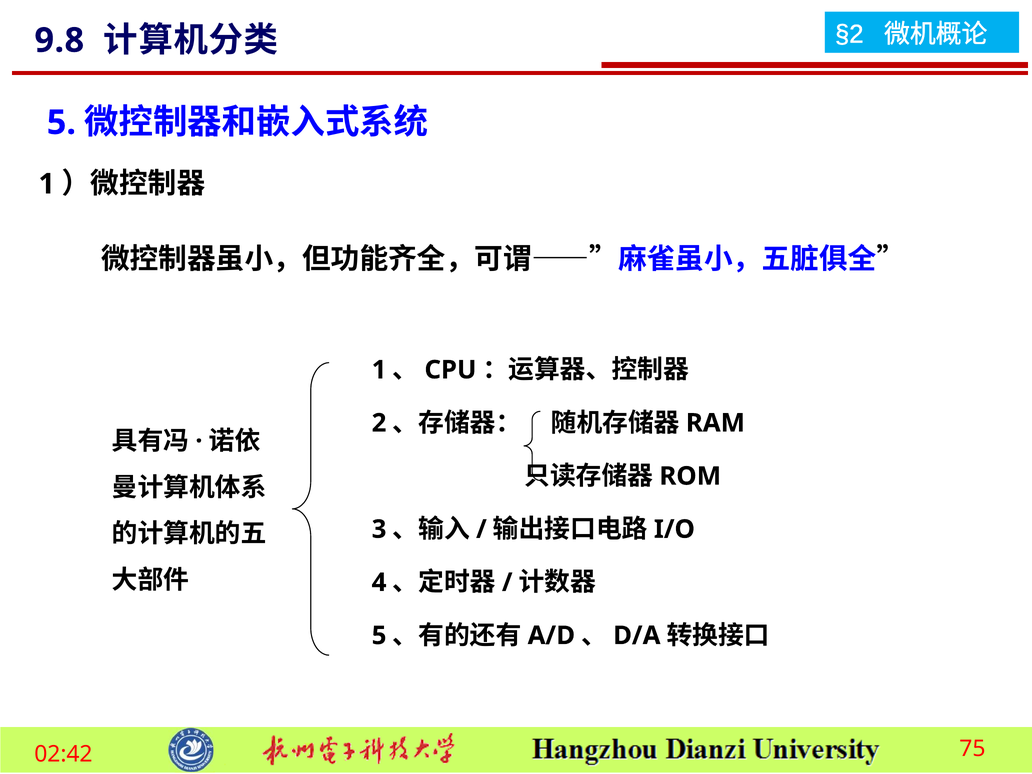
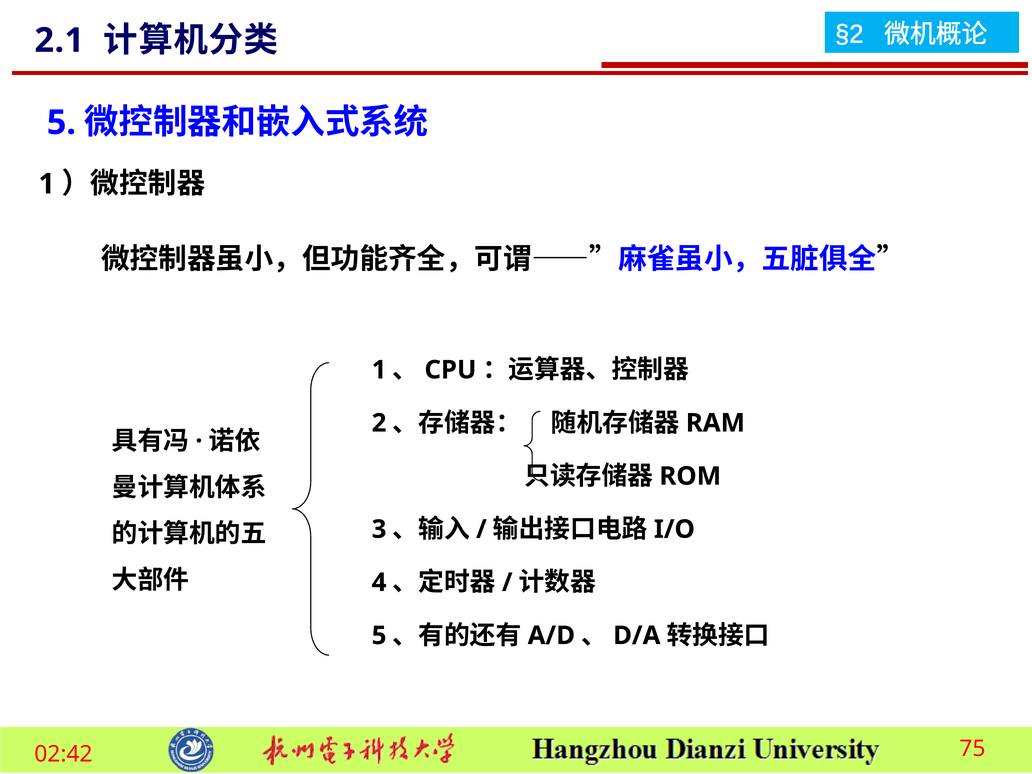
9.8: 9.8 -> 2.1 (59, 40)
